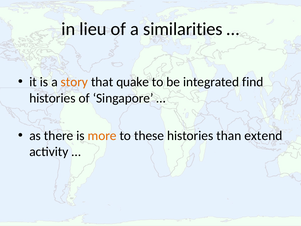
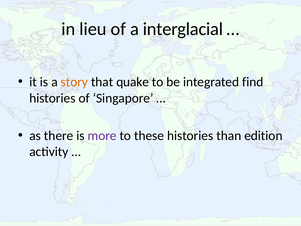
similarities: similarities -> interglacial (183, 29)
more colour: orange -> purple (102, 135)
extend: extend -> edition (263, 135)
